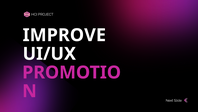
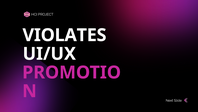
IMPROVE: IMPROVE -> VIOLATES (64, 35)
